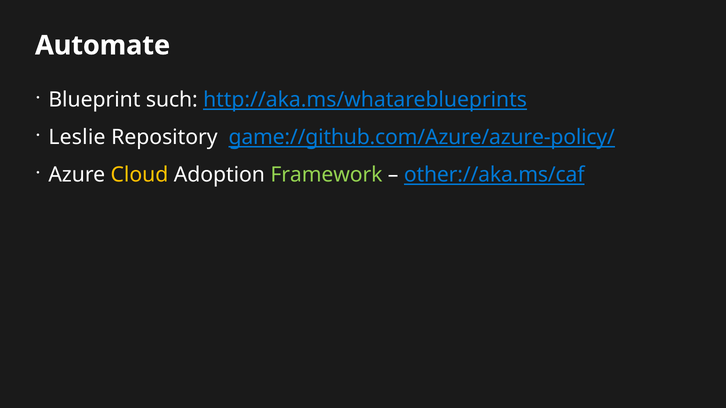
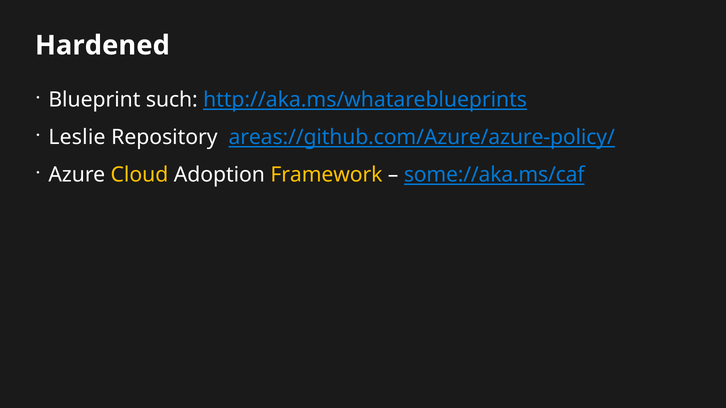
Automate: Automate -> Hardened (102, 45)
game://github.com/Azure/azure-policy/: game://github.com/Azure/azure-policy/ -> areas://github.com/Azure/azure-policy/ (422, 137)
Framework colour: light green -> yellow (326, 175)
other://aka.ms/caf: other://aka.ms/caf -> some://aka.ms/caf (494, 175)
